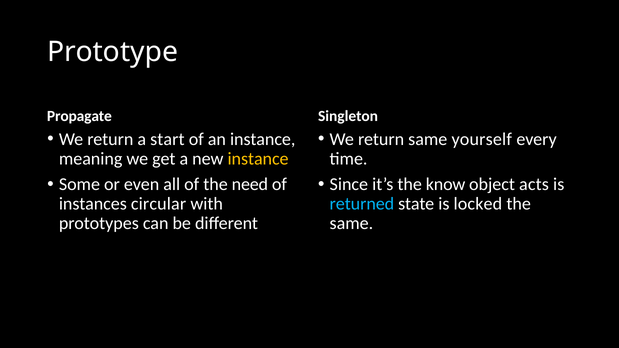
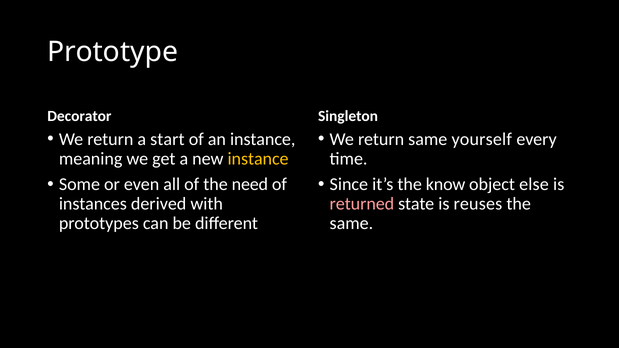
Propagate: Propagate -> Decorator (79, 116)
acts: acts -> else (534, 185)
circular: circular -> derived (159, 204)
returned colour: light blue -> pink (362, 204)
locked: locked -> reuses (478, 204)
